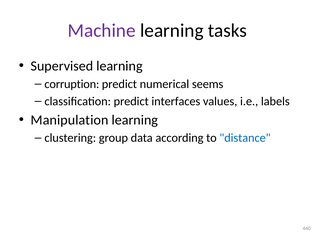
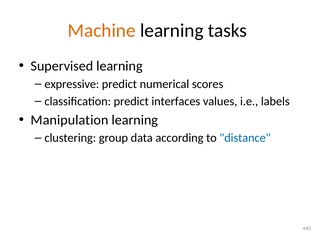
Machine colour: purple -> orange (102, 30)
corruption: corruption -> expressive (72, 84)
seems: seems -> scores (208, 84)
